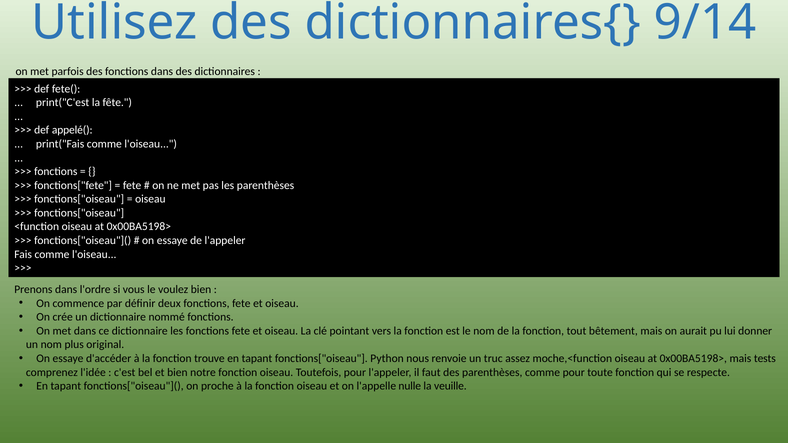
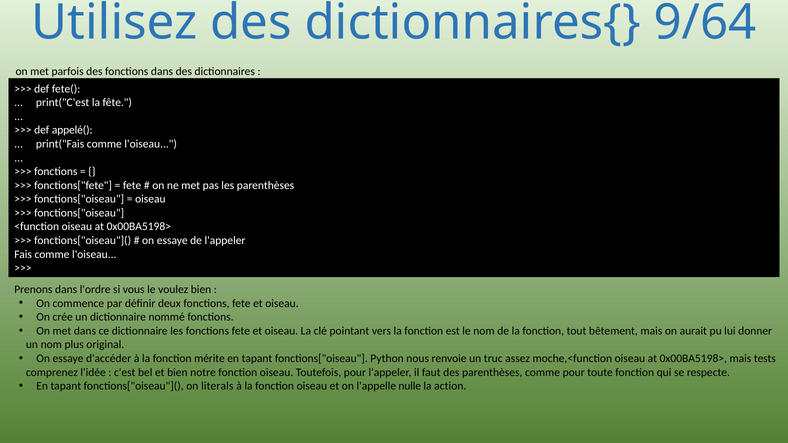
9/14: 9/14 -> 9/64 (705, 23)
trouve: trouve -> mérite (209, 359)
proche: proche -> literals (217, 386)
veuille: veuille -> action (450, 386)
